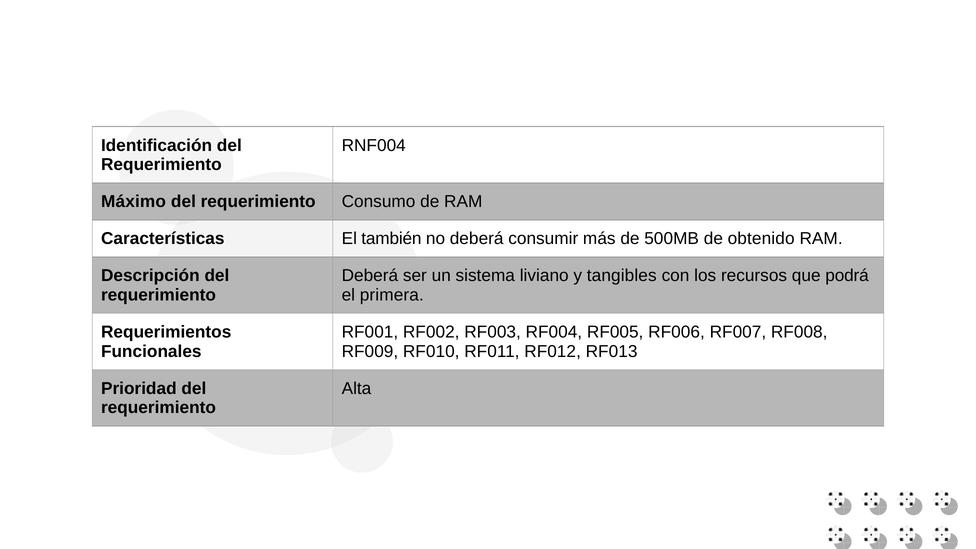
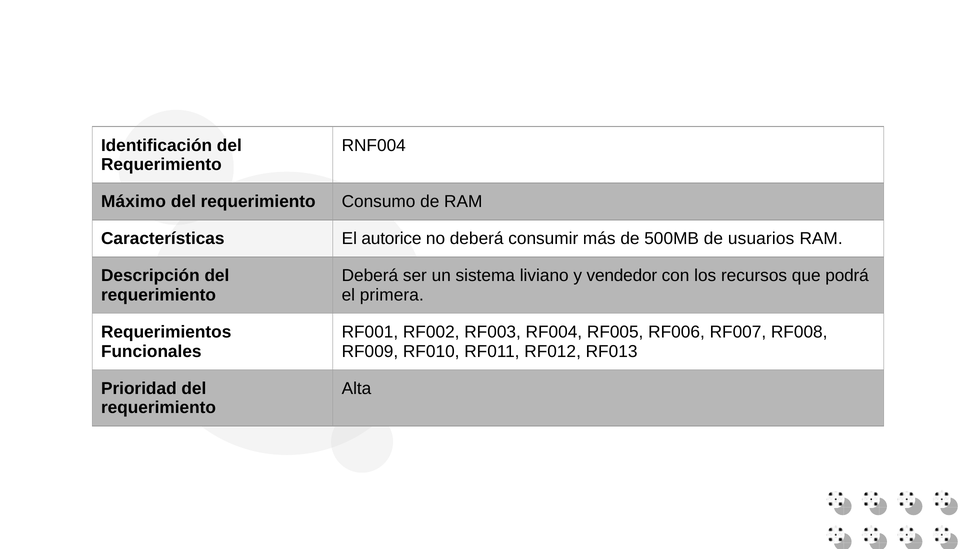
también: también -> autorice (391, 239)
obtenido: obtenido -> usuarios (761, 239)
tangibles: tangibles -> vendedor (622, 276)
